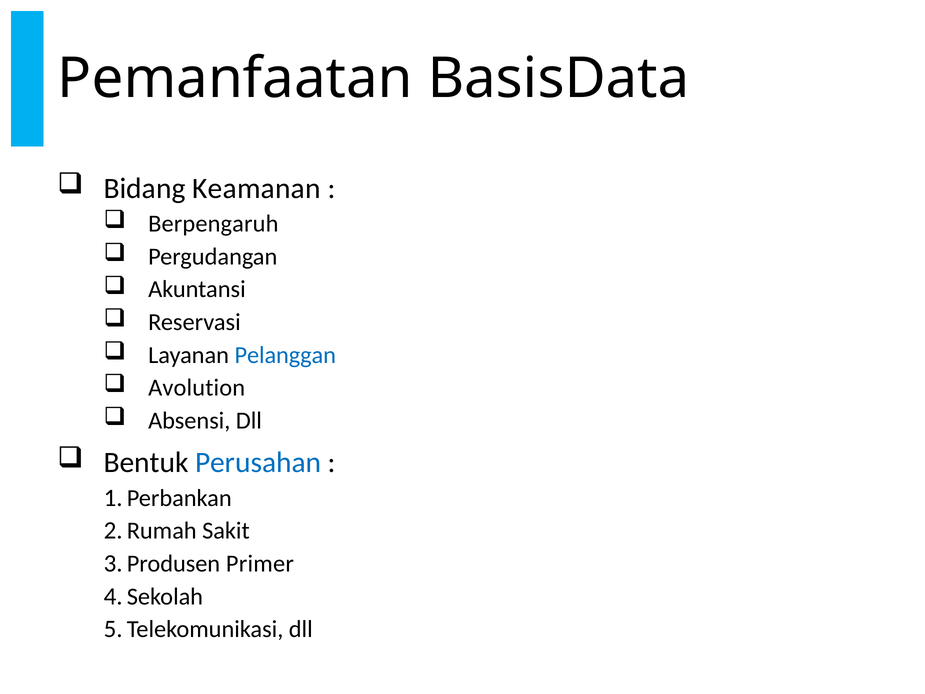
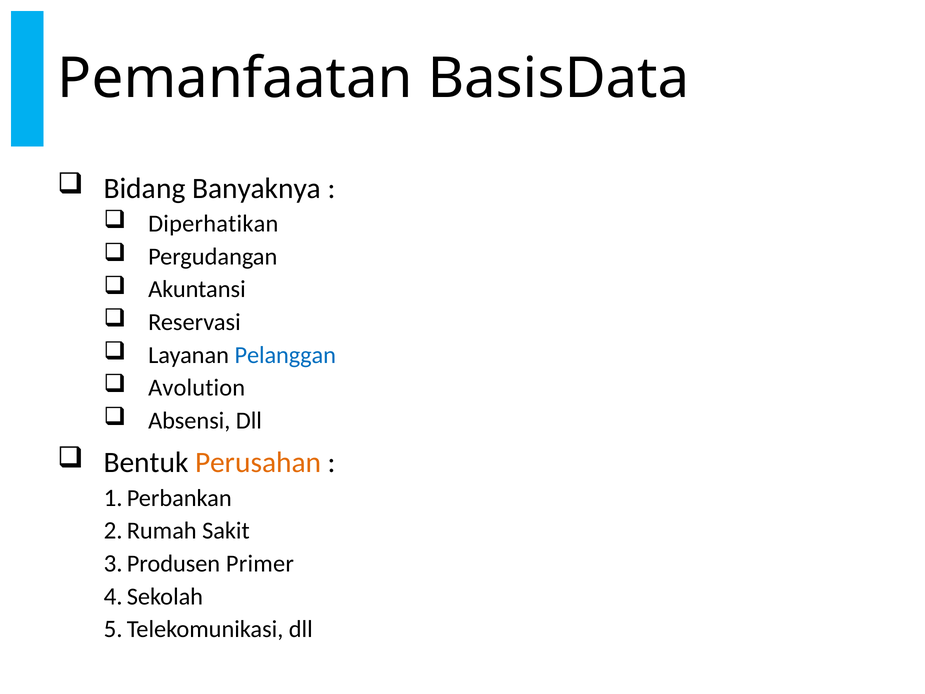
Keamanan: Keamanan -> Banyaknya (257, 188)
Berpengaruh: Berpengaruh -> Diperhatikan (213, 224)
Perusahan colour: blue -> orange (258, 462)
